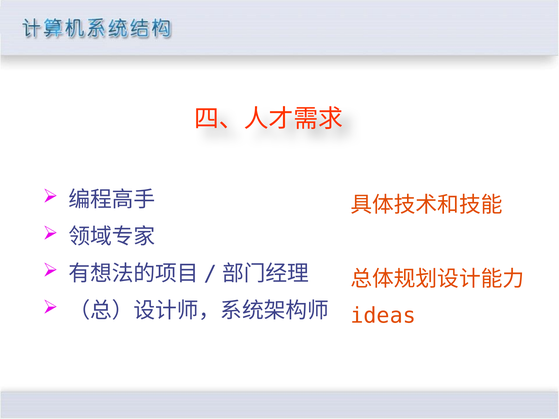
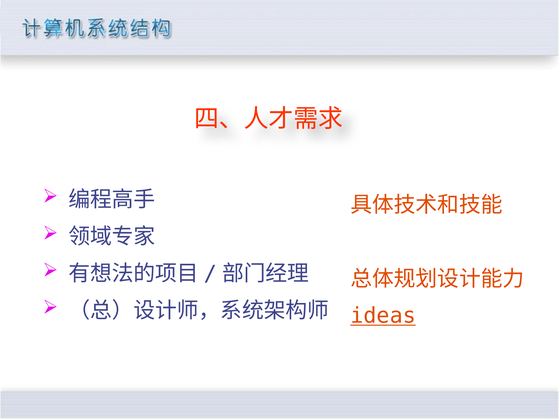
ideas underline: none -> present (383, 316)
